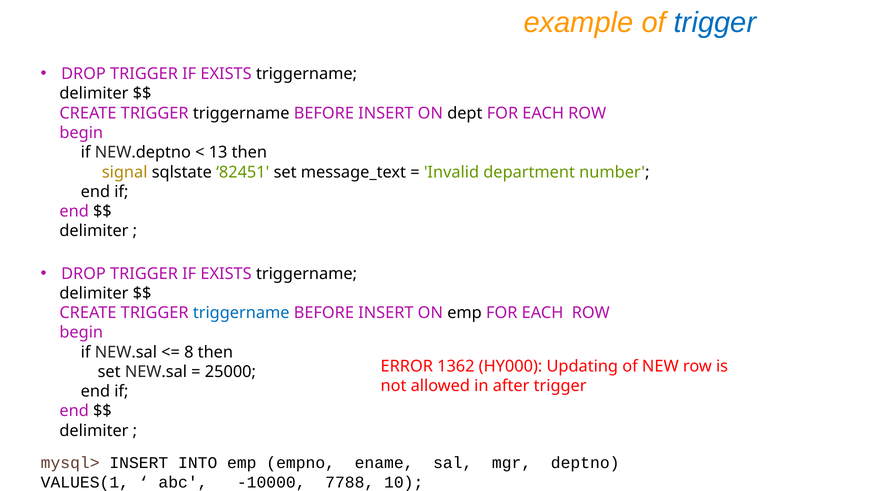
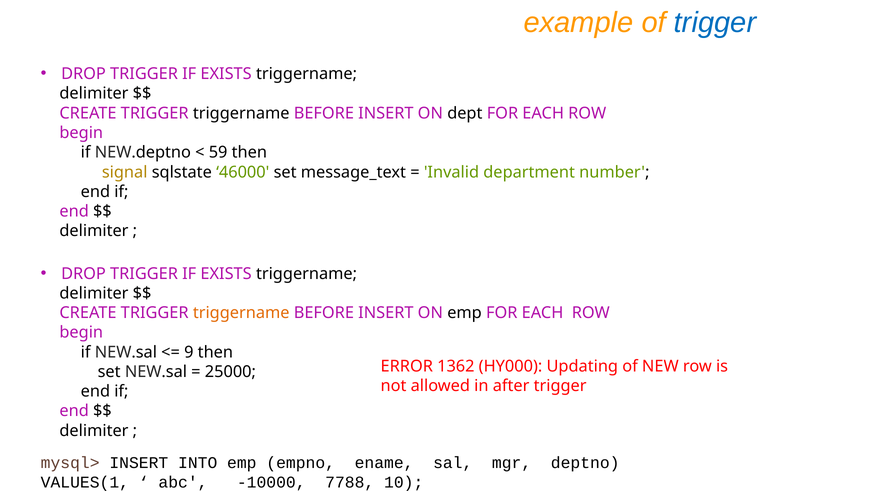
13: 13 -> 59 (218, 152)
82451: 82451 -> 46000 (243, 172)
triggername colour: blue -> orange (241, 313)
8: 8 -> 9 (189, 352)
